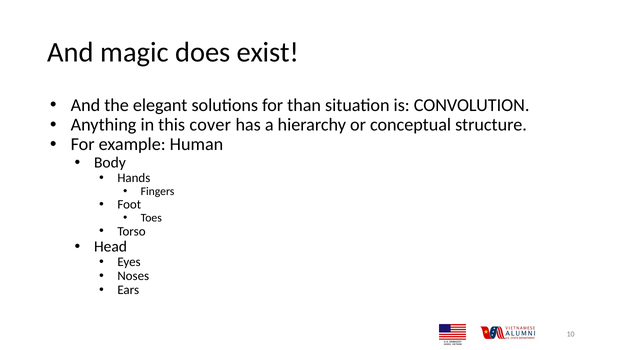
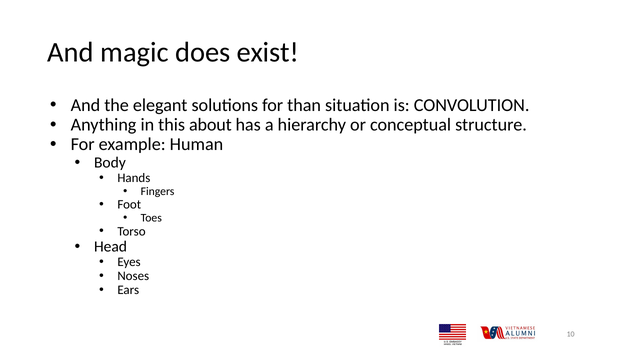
cover: cover -> about (210, 125)
